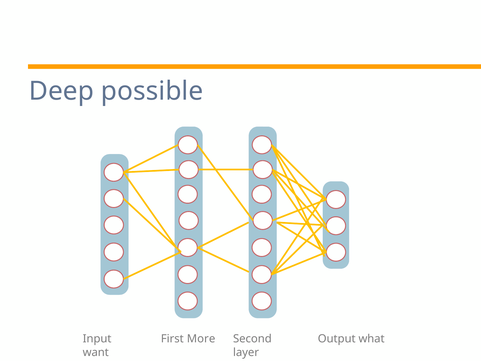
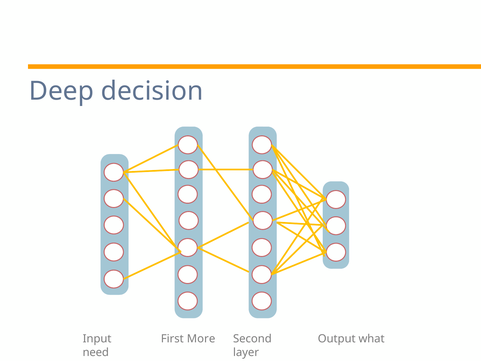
possible: possible -> decision (152, 91)
want: want -> need (96, 352)
